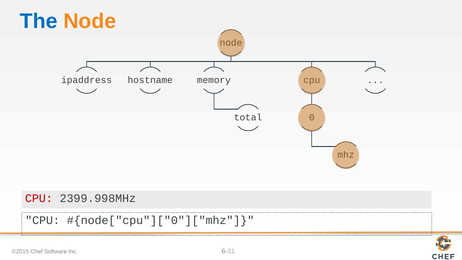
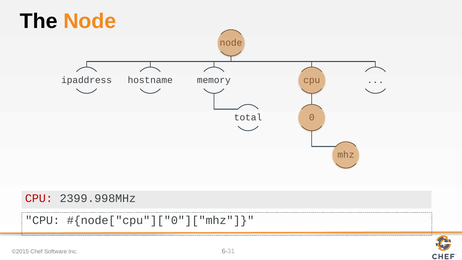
The colour: blue -> black (39, 21)
